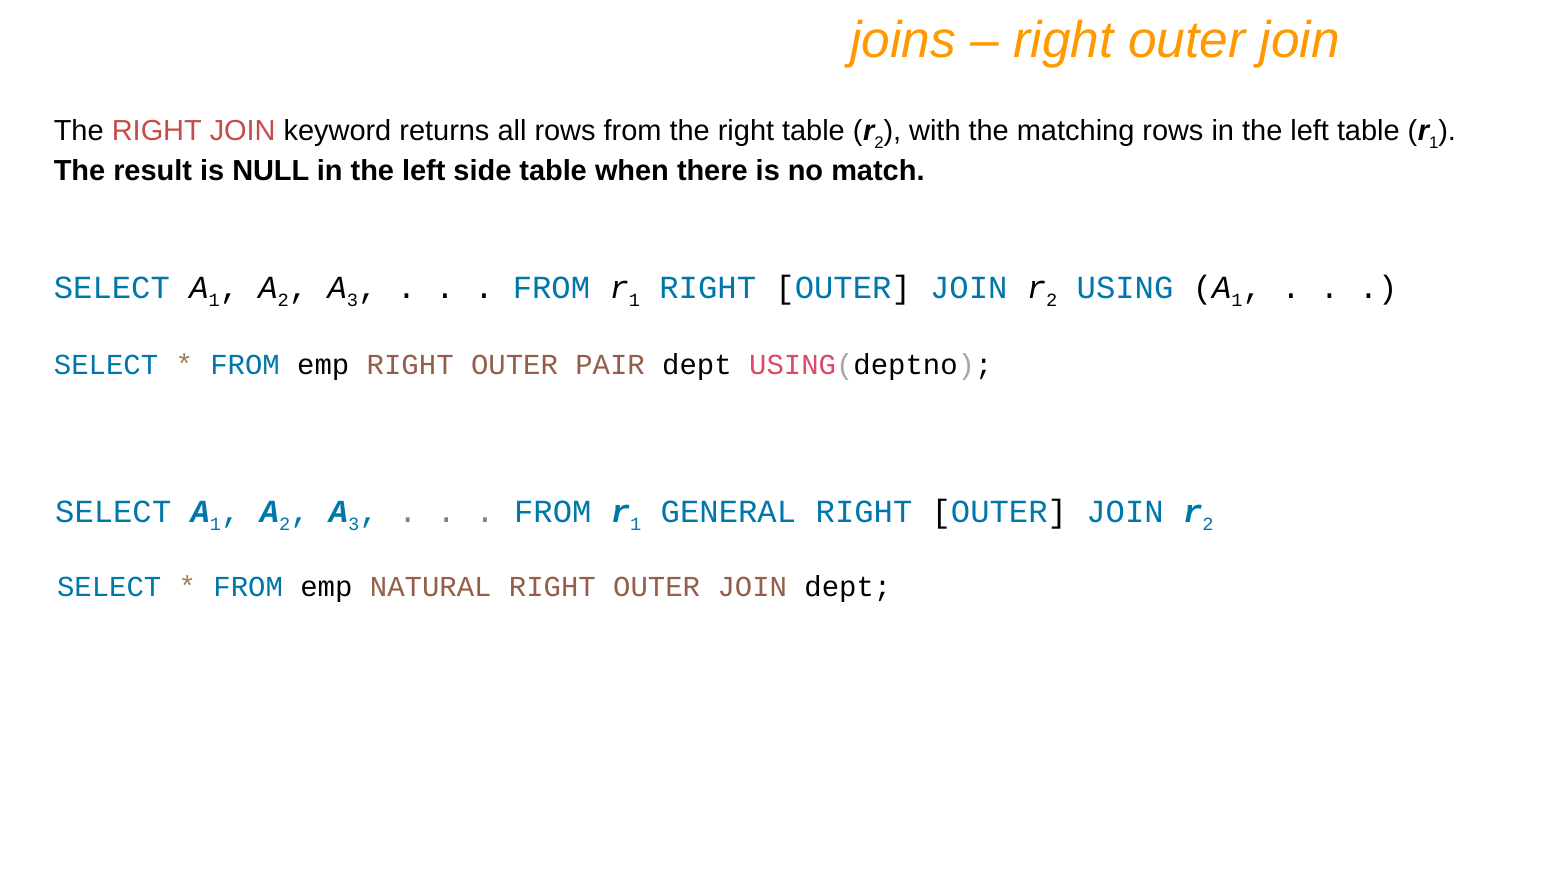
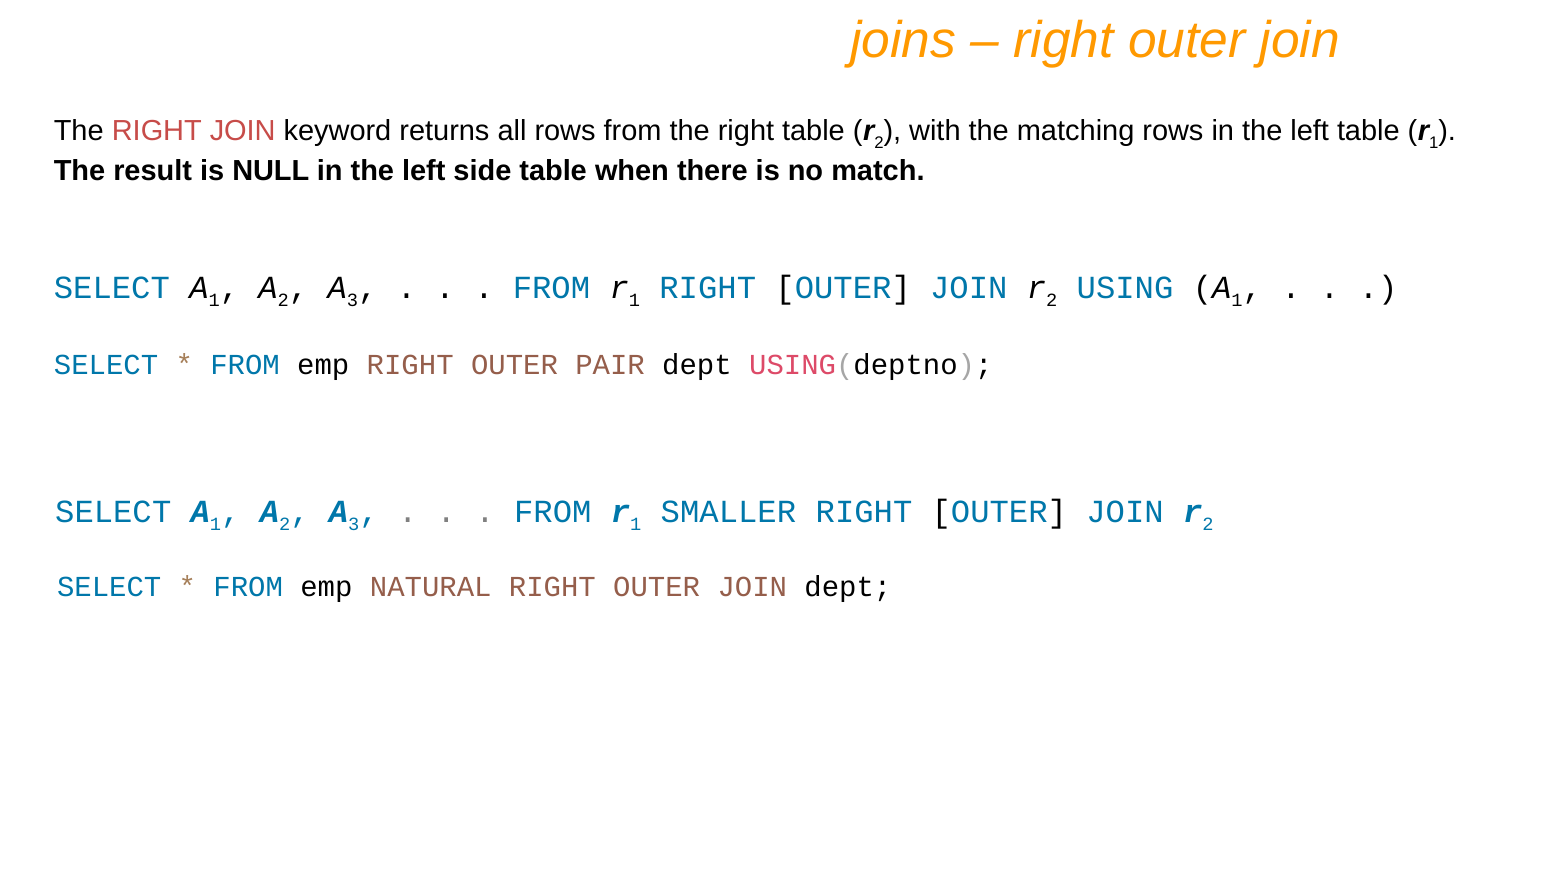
GENERAL: GENERAL -> SMALLER (728, 512)
